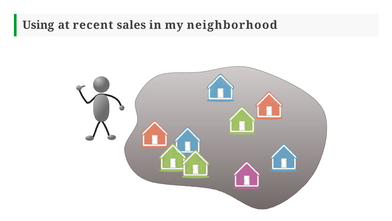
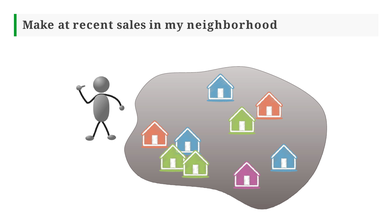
Using: Using -> Make (38, 25)
